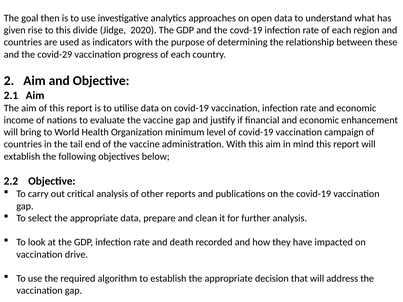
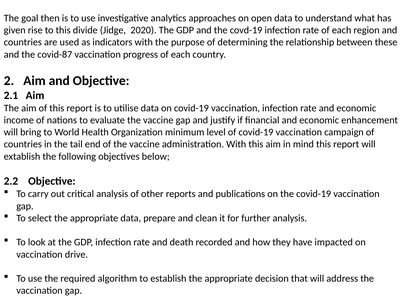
covid-29: covid-29 -> covid-87 (55, 54)
